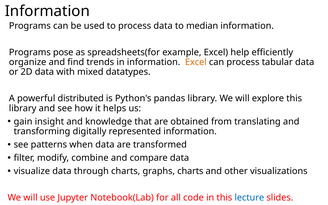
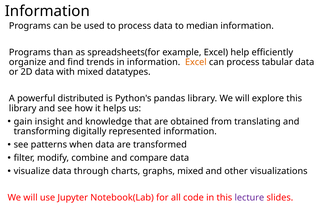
pose: pose -> than (63, 52)
graphs charts: charts -> mixed (190, 171)
lecture colour: blue -> purple (249, 198)
